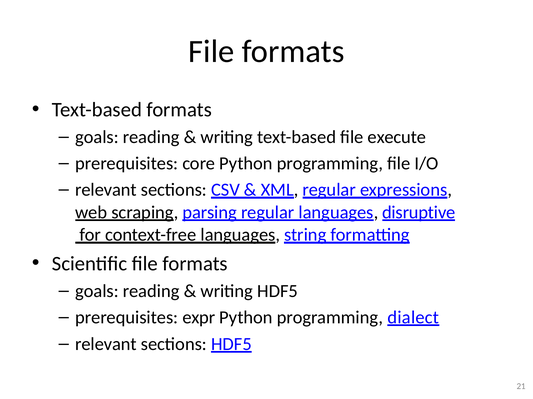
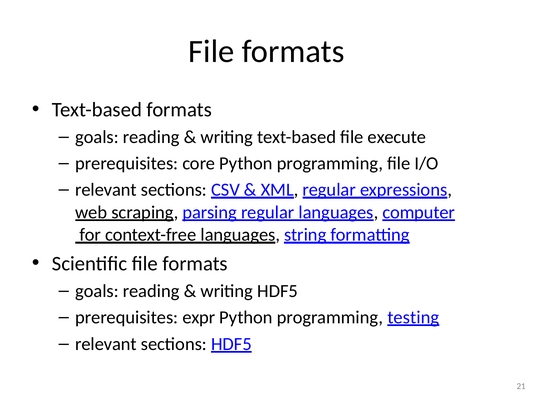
disruptive: disruptive -> computer (419, 213)
dialect: dialect -> testing (413, 318)
